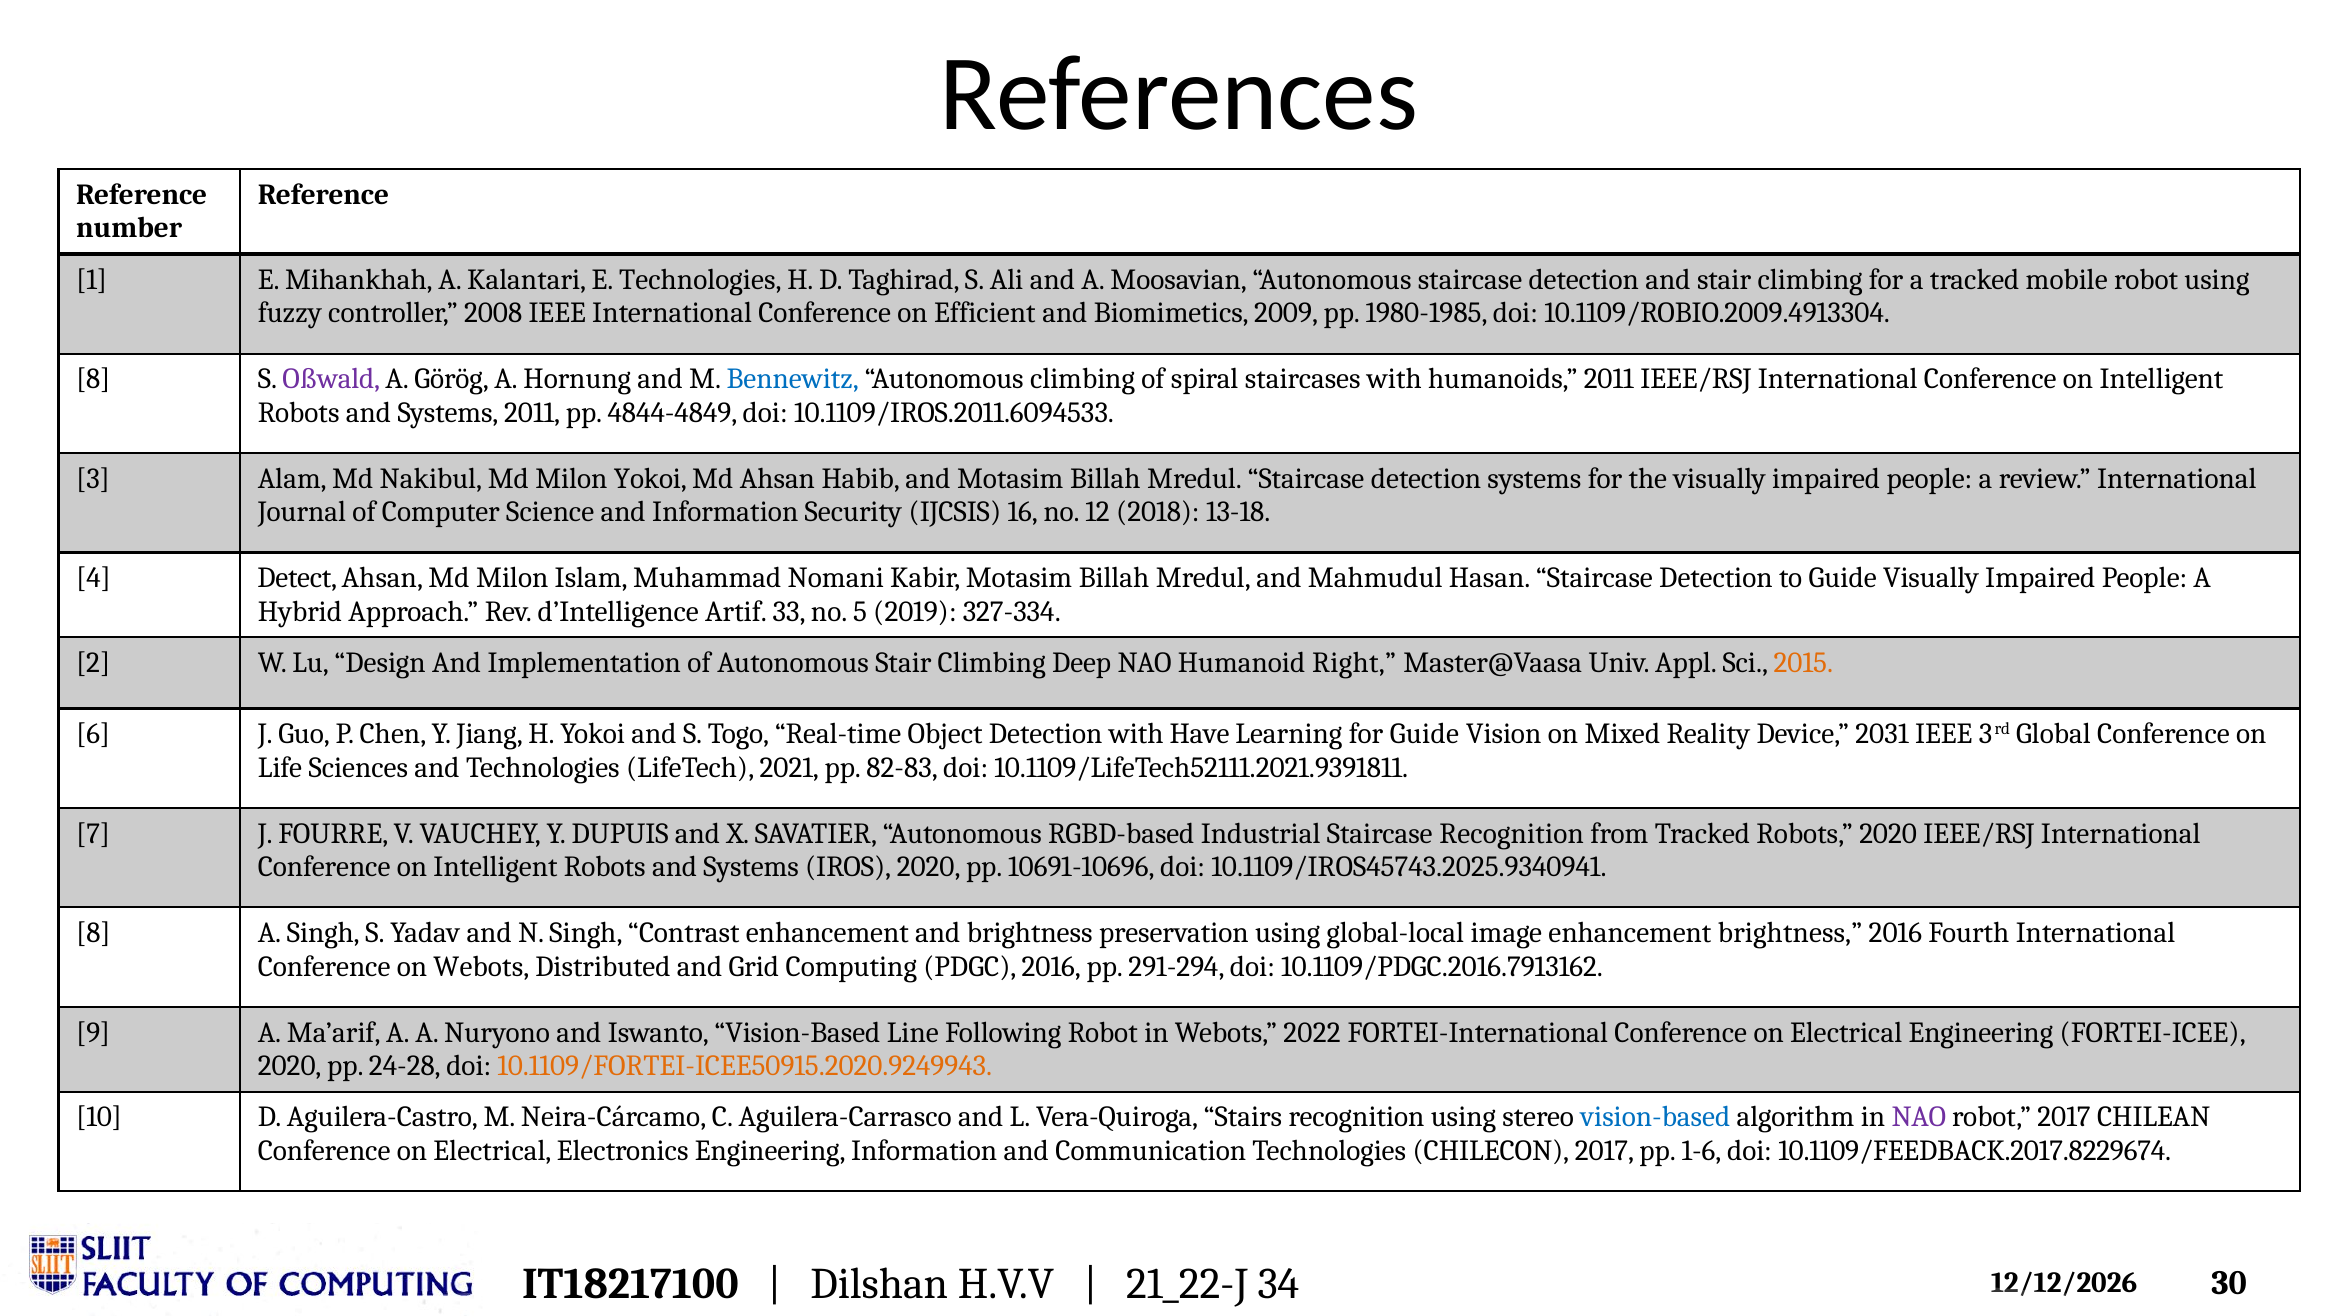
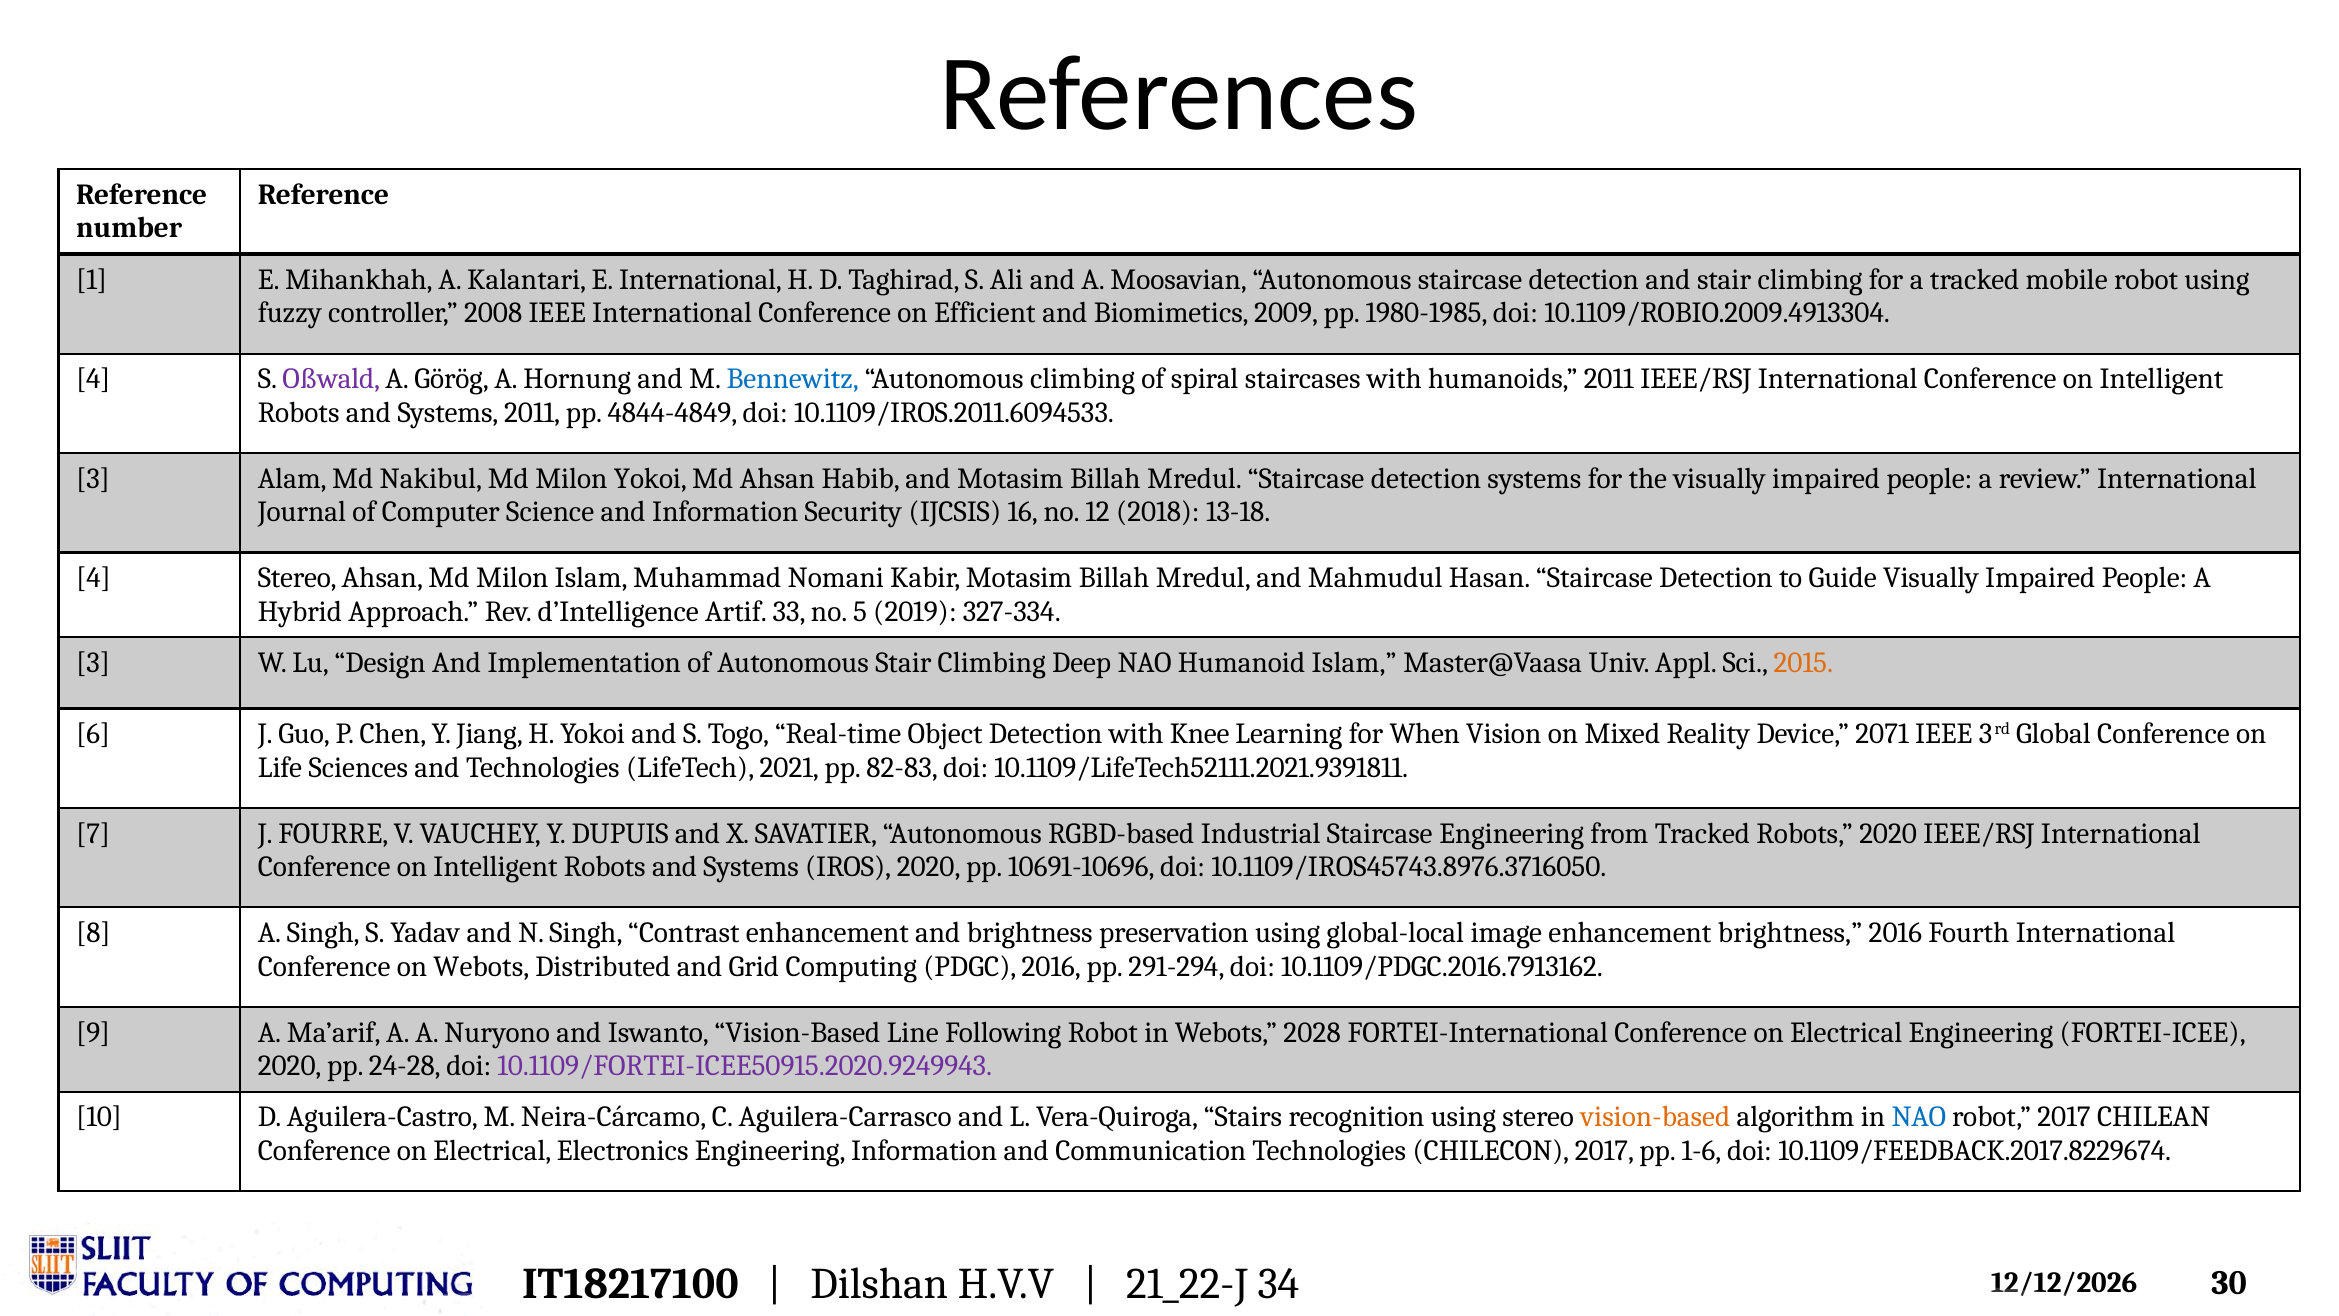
E Technologies: Technologies -> International (700, 279)
8: 8 -> 4 (93, 379)
4 Detect: Detect -> Stereo (297, 578)
2: 2 -> 3 (93, 663)
Humanoid Right: Right -> Islam (1354, 663)
Have: Have -> Knee (1200, 734)
for Guide: Guide -> When (1425, 734)
2031: 2031 -> 2071 (1882, 734)
Staircase Recognition: Recognition -> Engineering (1512, 833)
10.1109/IROS45743.2025.9340941: 10.1109/IROS45743.2025.9340941 -> 10.1109/IROS45743.8976.3716050 (1409, 867)
2022: 2022 -> 2028 (1312, 1032)
10.1109/FORTEI-ICEE50915.2020.9249943 colour: orange -> purple (745, 1066)
vision-based colour: blue -> orange (1655, 1117)
NAO colour: purple -> blue (1919, 1117)
